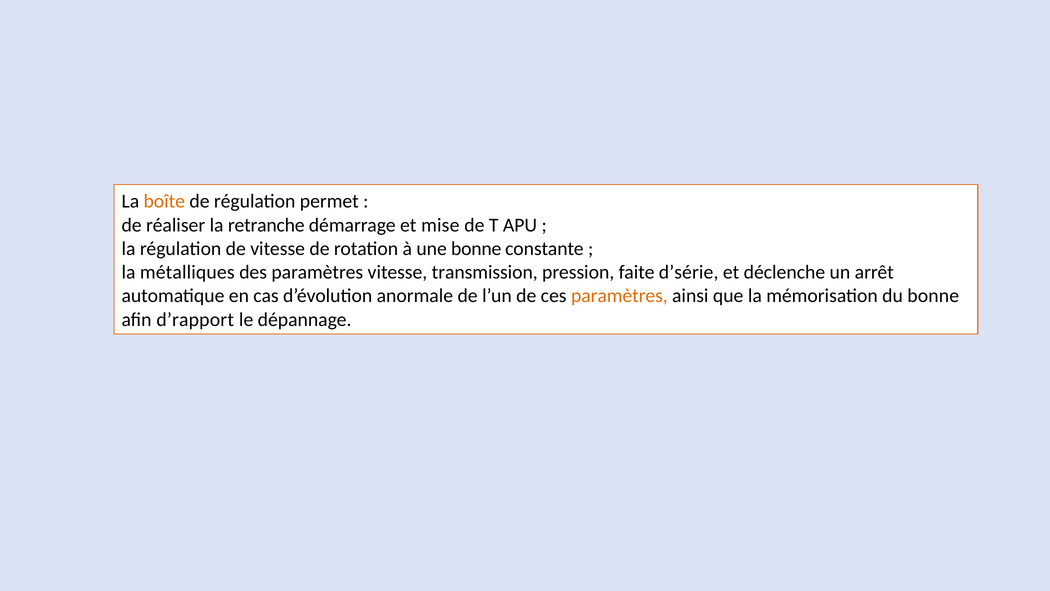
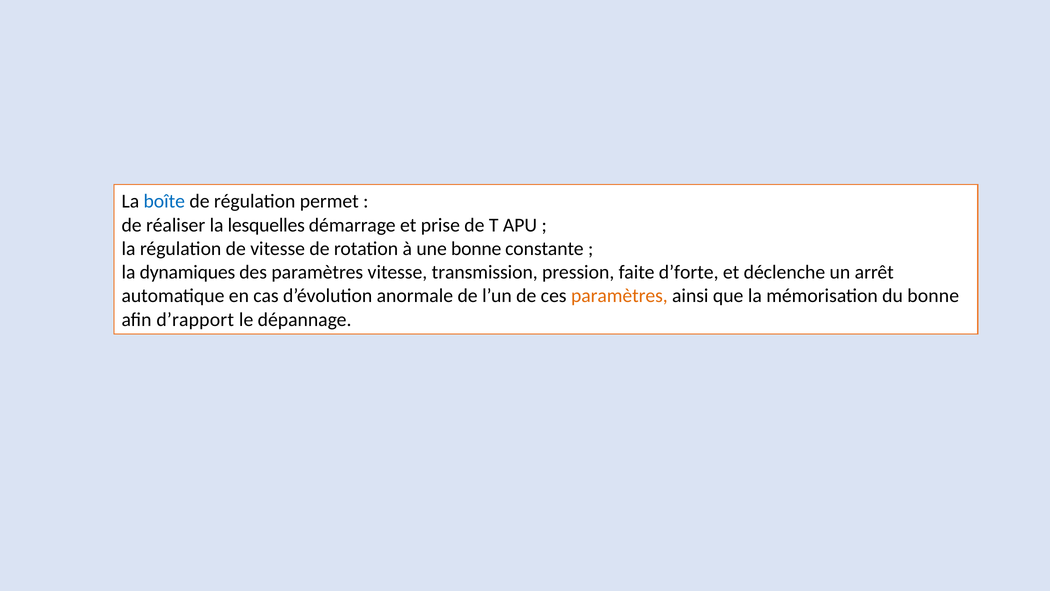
boîte colour: orange -> blue (164, 201)
retranche: retranche -> lesquelles (266, 225)
mise: mise -> prise (440, 225)
métalliques: métalliques -> dynamiques (187, 272)
d’série: d’série -> d’forte (689, 272)
